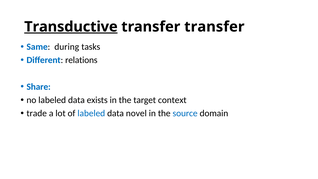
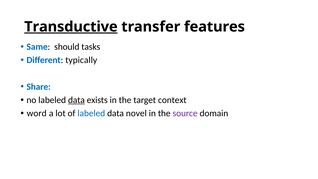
transfer transfer: transfer -> features (214, 27)
during: during -> should (67, 47)
relations: relations -> typically (81, 60)
data underline: none -> present (76, 100)
trade: trade -> word (37, 113)
source colour: blue -> purple (185, 113)
